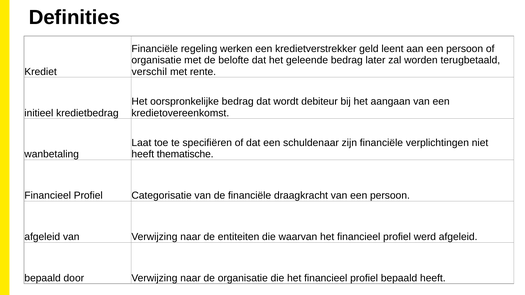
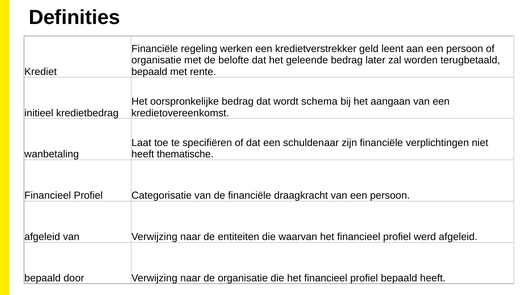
verschil: verschil -> bepaald (149, 72)
debiteur: debiteur -> schema (319, 102)
